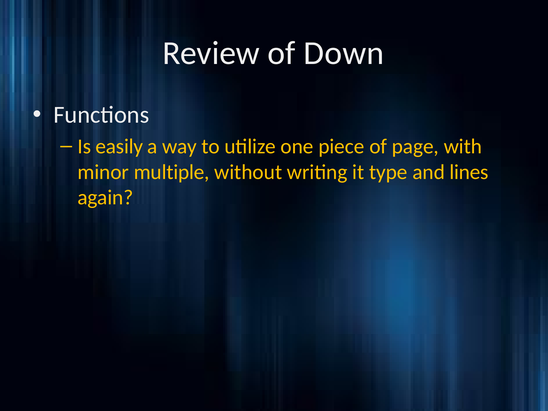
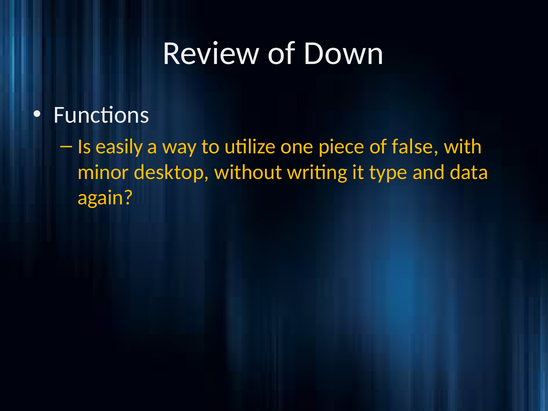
page: page -> false (415, 146)
multiple: multiple -> desktop (172, 172)
lines: lines -> data (469, 172)
